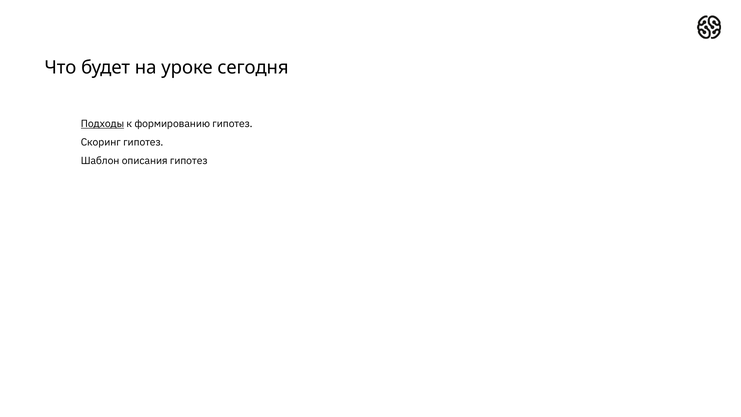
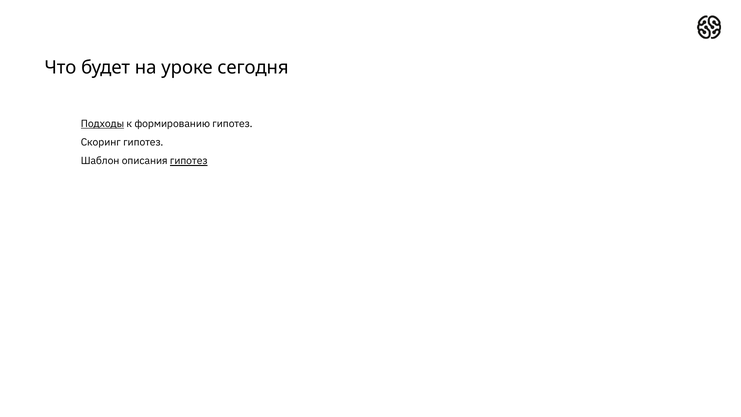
гипотез underline: none -> present (189, 161)
